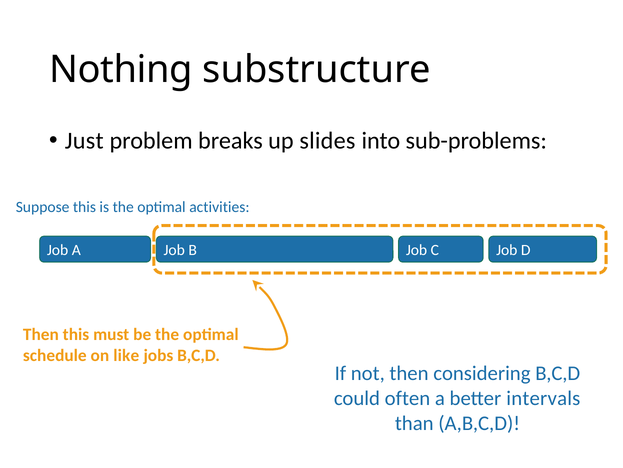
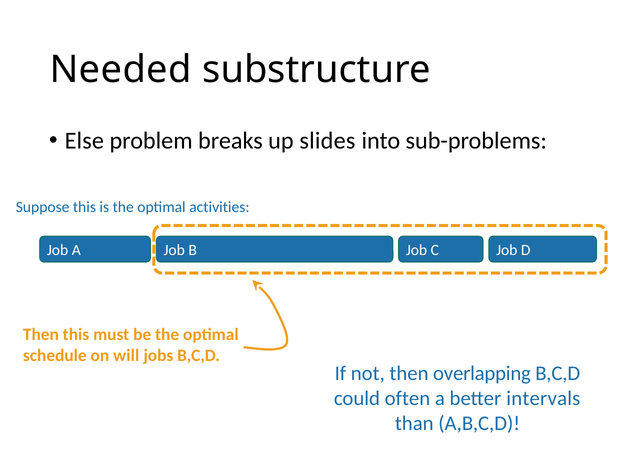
Nothing: Nothing -> Needed (121, 70)
Just: Just -> Else (84, 140)
like: like -> will (126, 355)
considering: considering -> overlapping (482, 373)
